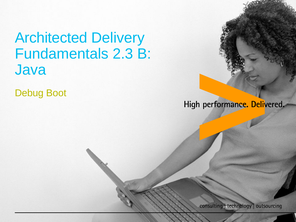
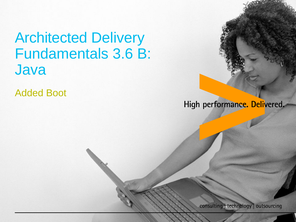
2.3: 2.3 -> 3.6 (123, 54)
Debug: Debug -> Added (29, 93)
